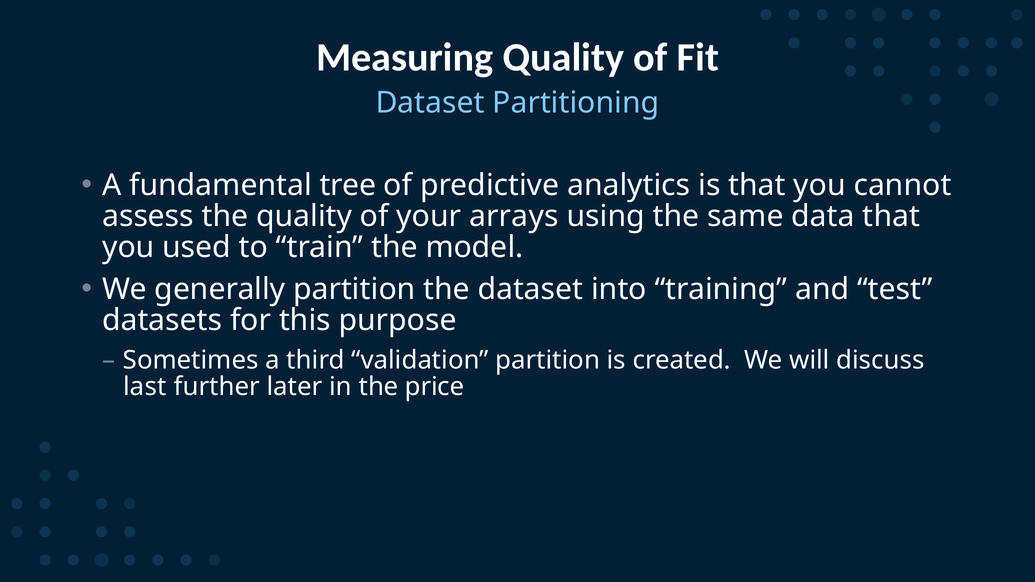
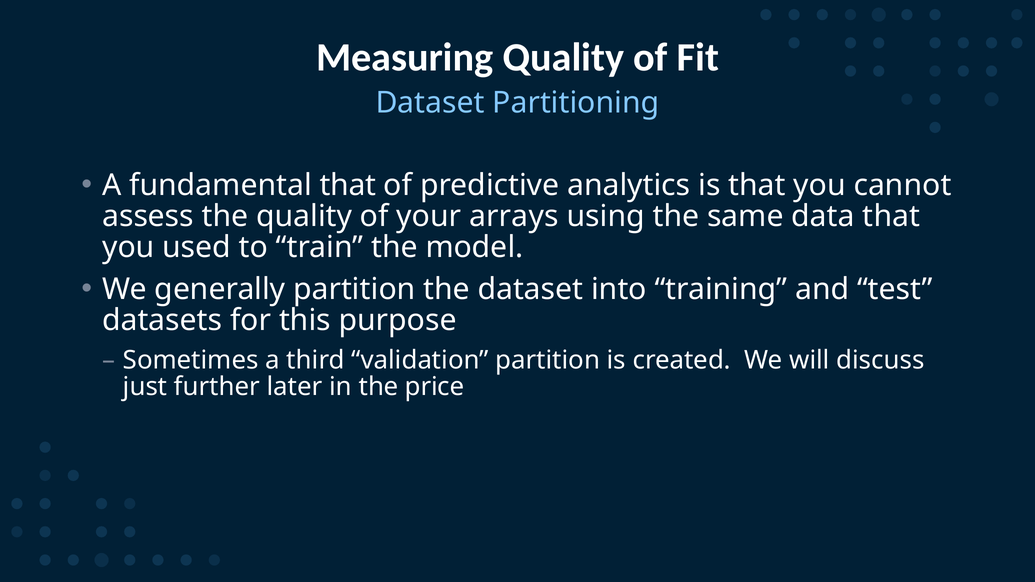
fundamental tree: tree -> that (348, 186)
last: last -> just (145, 387)
